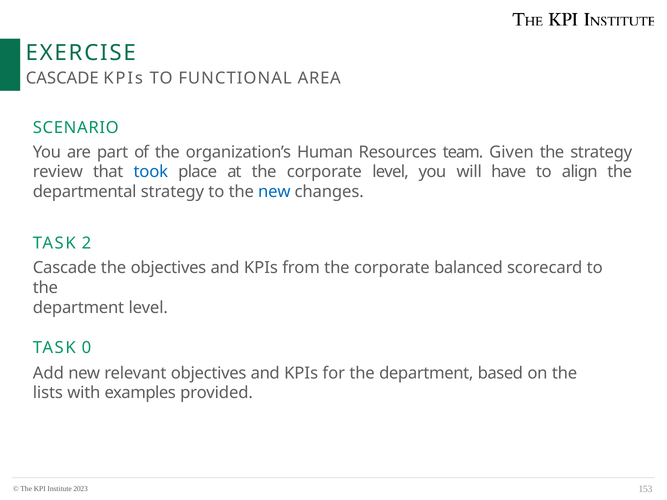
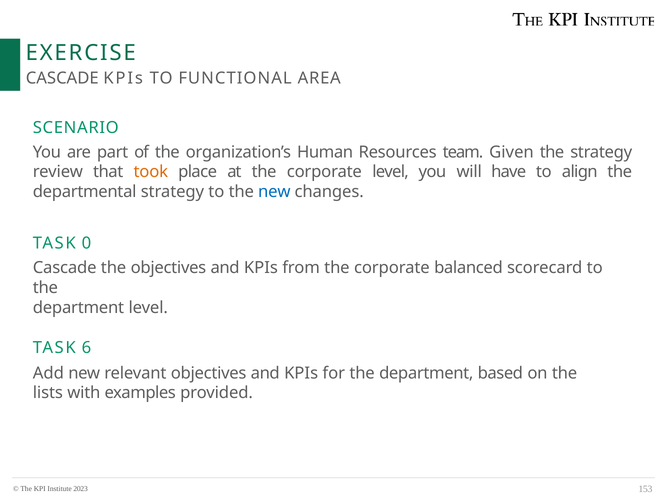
took colour: blue -> orange (151, 172)
2: 2 -> 0 (86, 243)
0: 0 -> 6 (86, 348)
